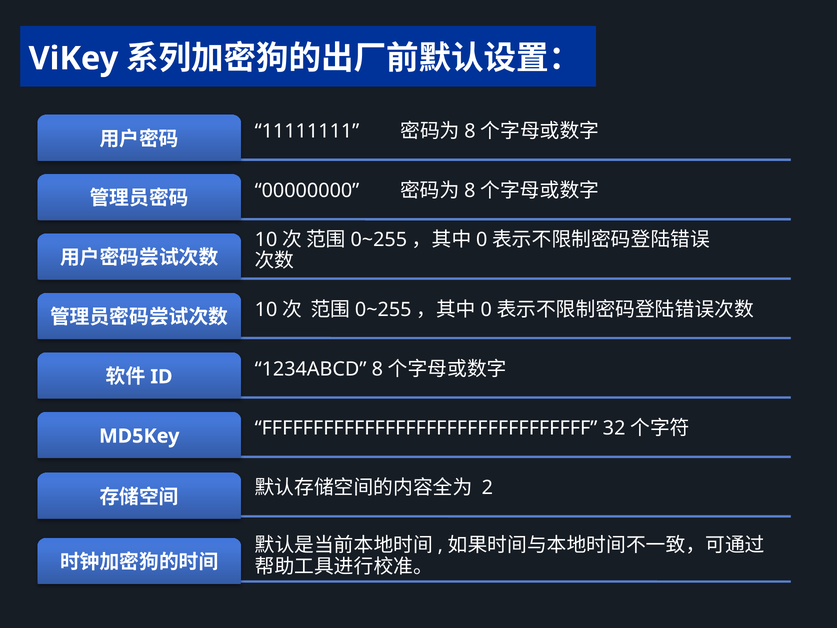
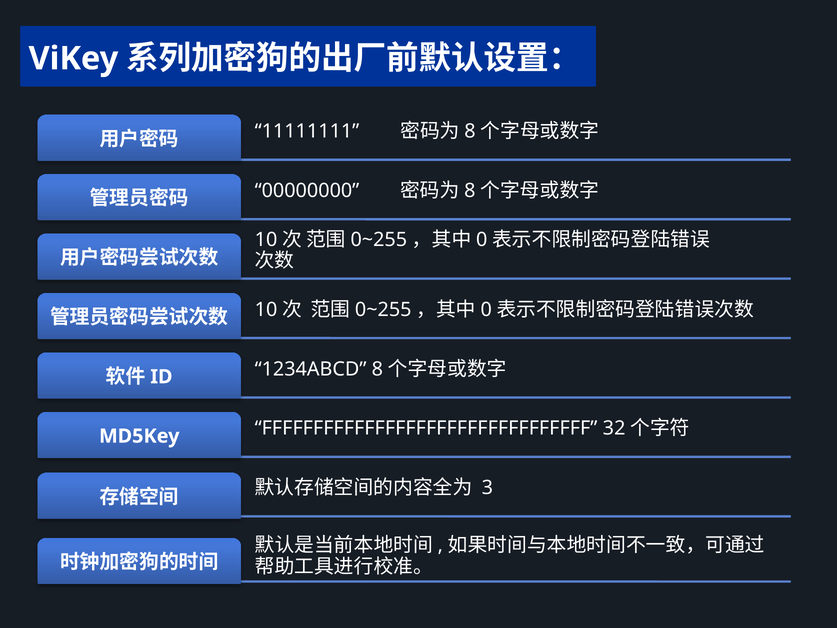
2: 2 -> 3 (487, 488)
